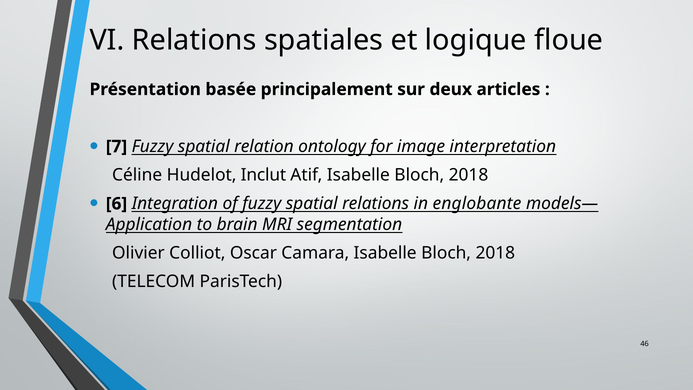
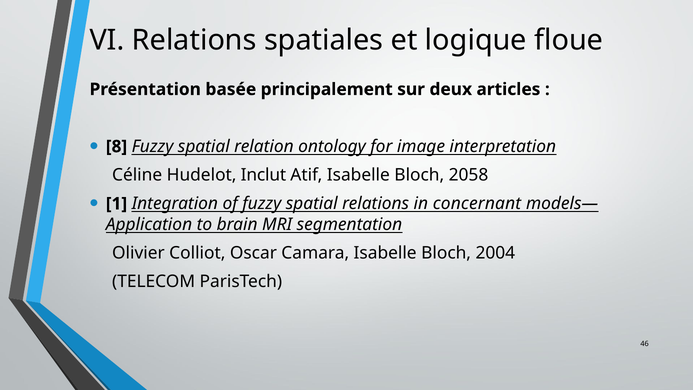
7: 7 -> 8 (116, 146)
Atif Isabelle Bloch 2018: 2018 -> 2058 (468, 175)
6: 6 -> 1 (116, 204)
englobante: englobante -> concernant (477, 204)
Camara Isabelle Bloch 2018: 2018 -> 2004 (495, 253)
